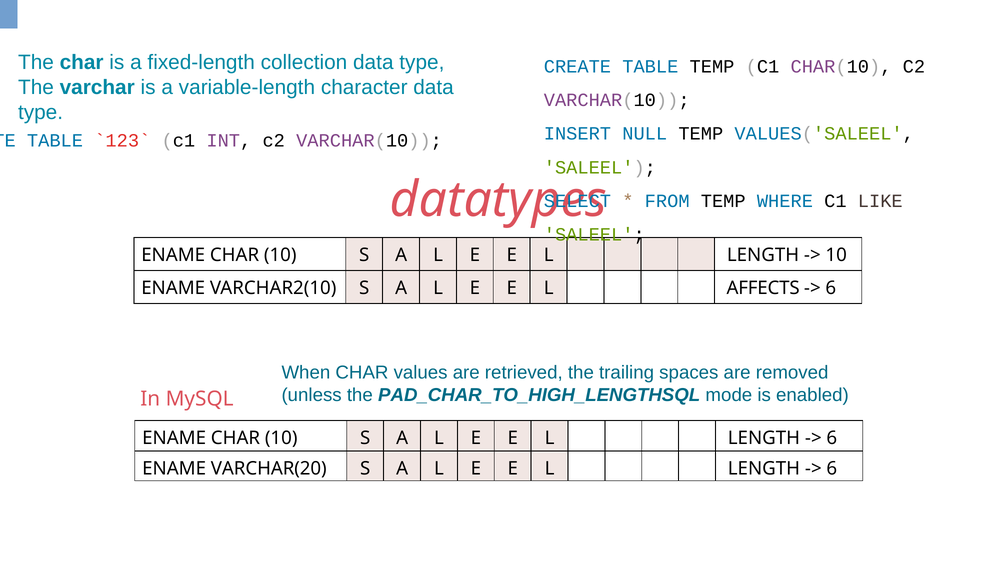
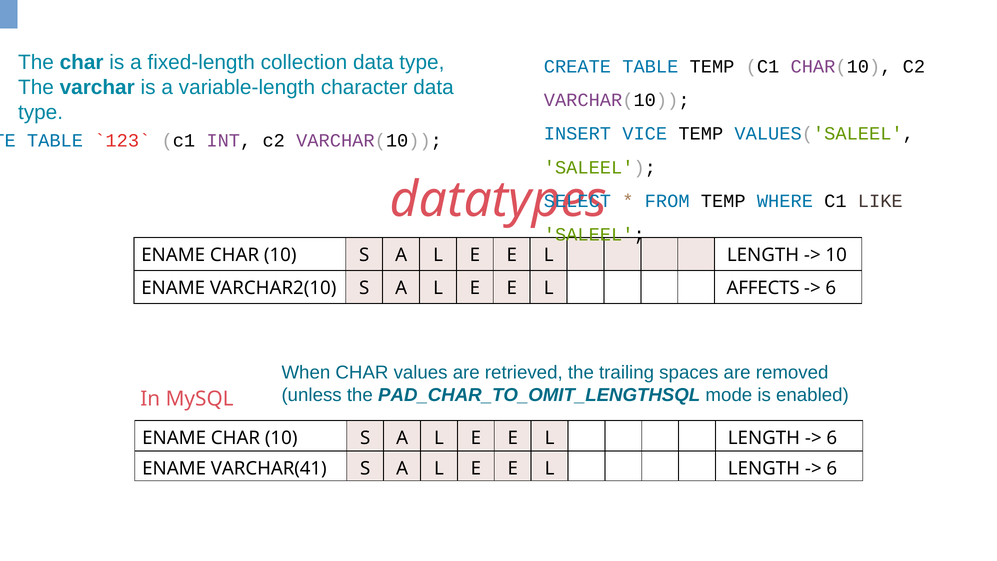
NULL: NULL -> VICE (645, 134)
PAD_CHAR_TO_HIGH_LENGTHSQL: PAD_CHAR_TO_HIGH_LENGTHSQL -> PAD_CHAR_TO_OMIT_LENGTHSQL (539, 395)
VARCHAR(20: VARCHAR(20 -> VARCHAR(41 (269, 468)
